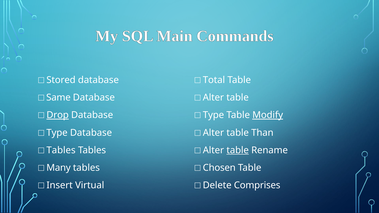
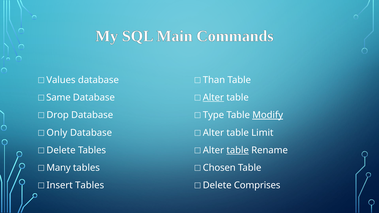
Stored: Stored -> Values (61, 80)
Total: Total -> Than (214, 80)
Alter underline: none -> present (213, 98)
Drop underline: present -> none (58, 115)
Type: Type -> Only (57, 133)
Than: Than -> Limit (262, 133)
Tables: Tables -> Delete (61, 150)
Insert Virtual: Virtual -> Tables (90, 186)
